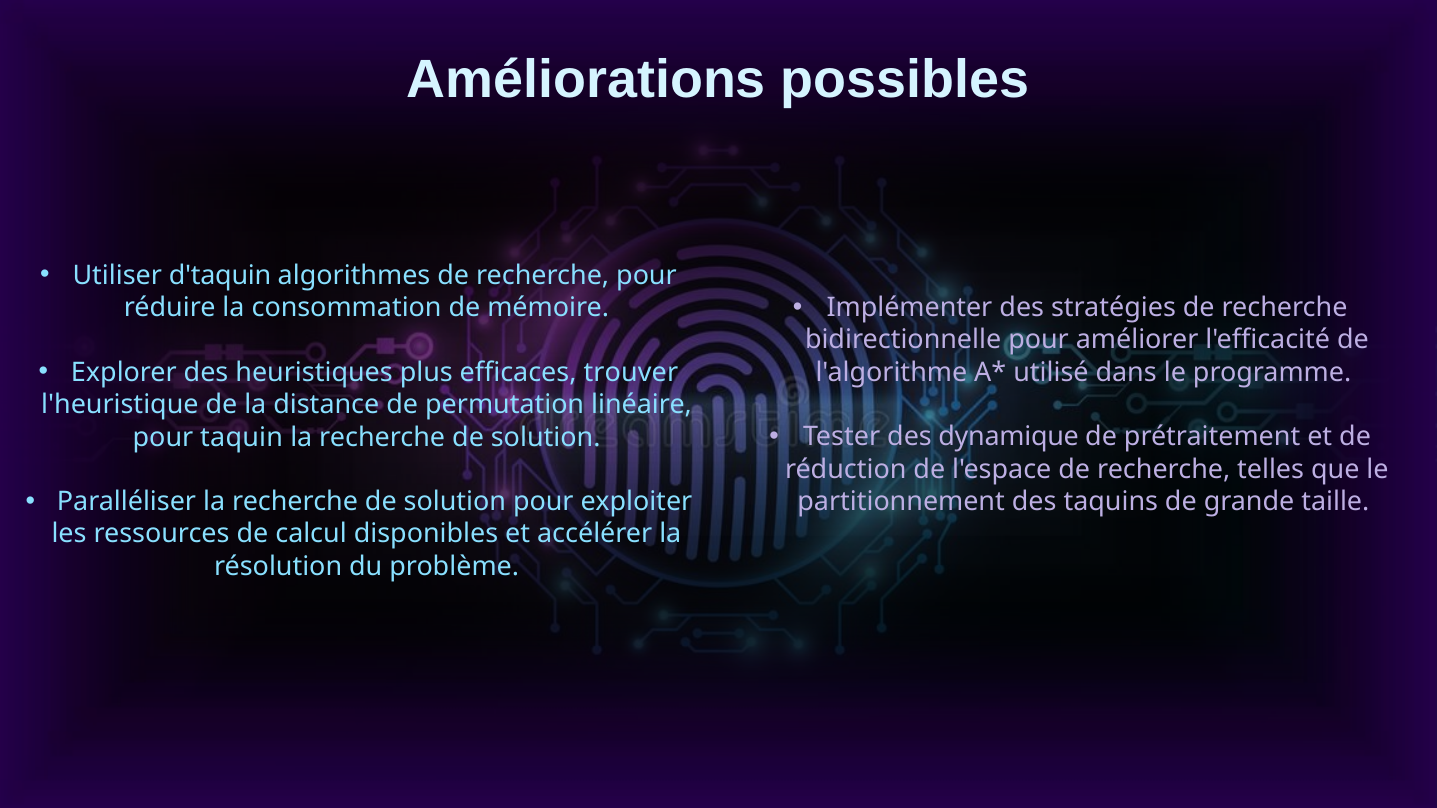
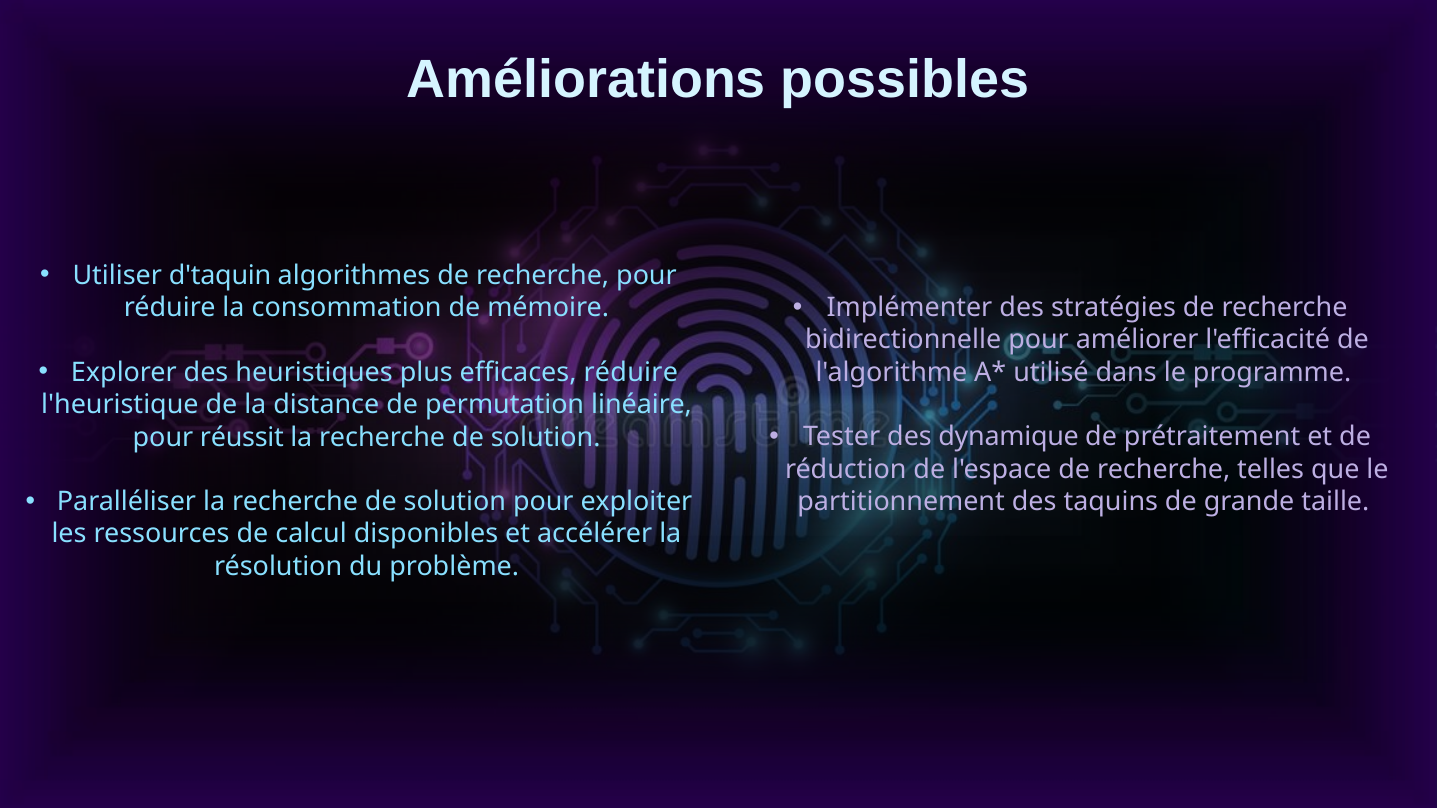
efficaces trouver: trouver -> réduire (631, 373)
taquin: taquin -> réussit (242, 437)
